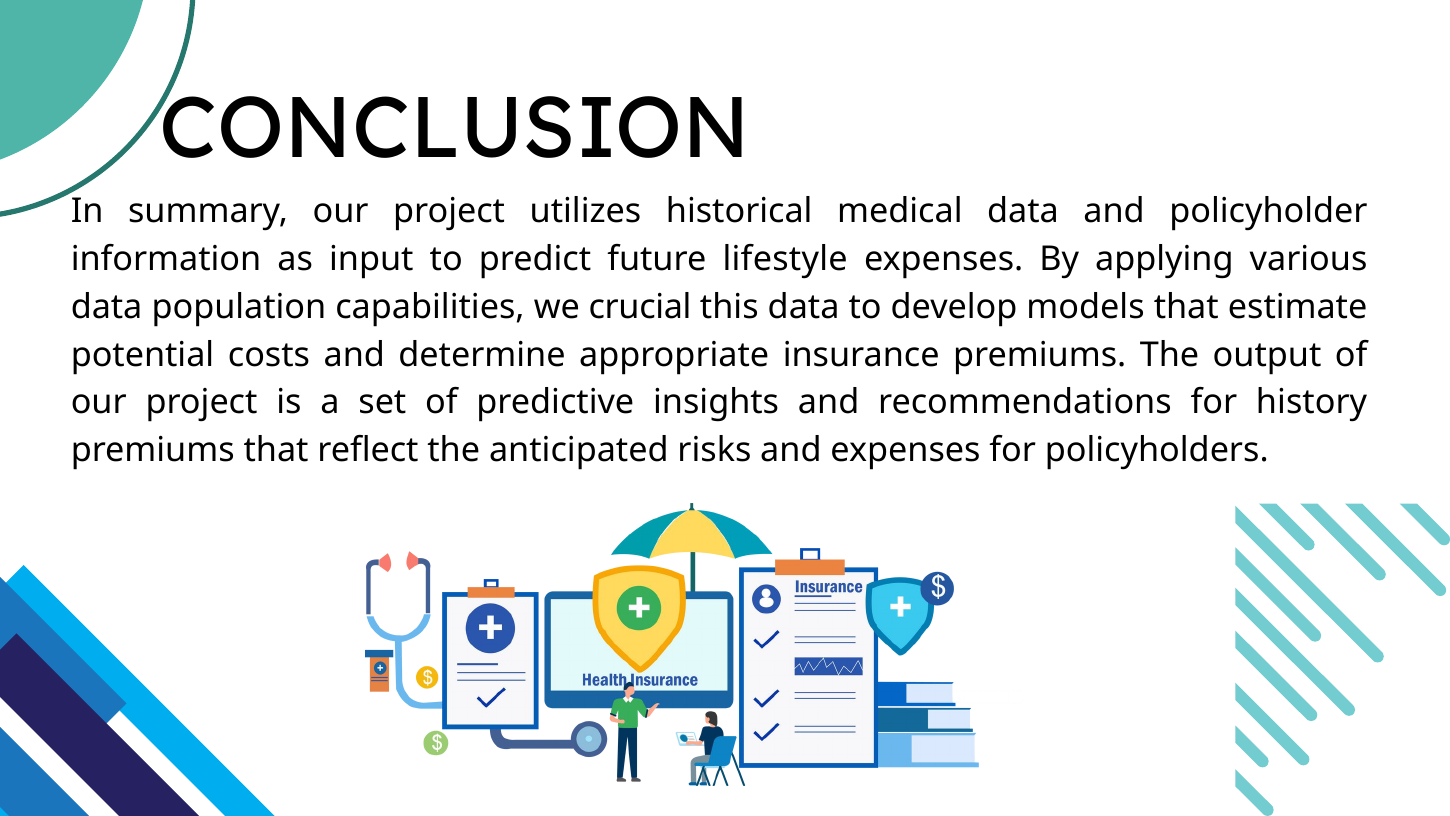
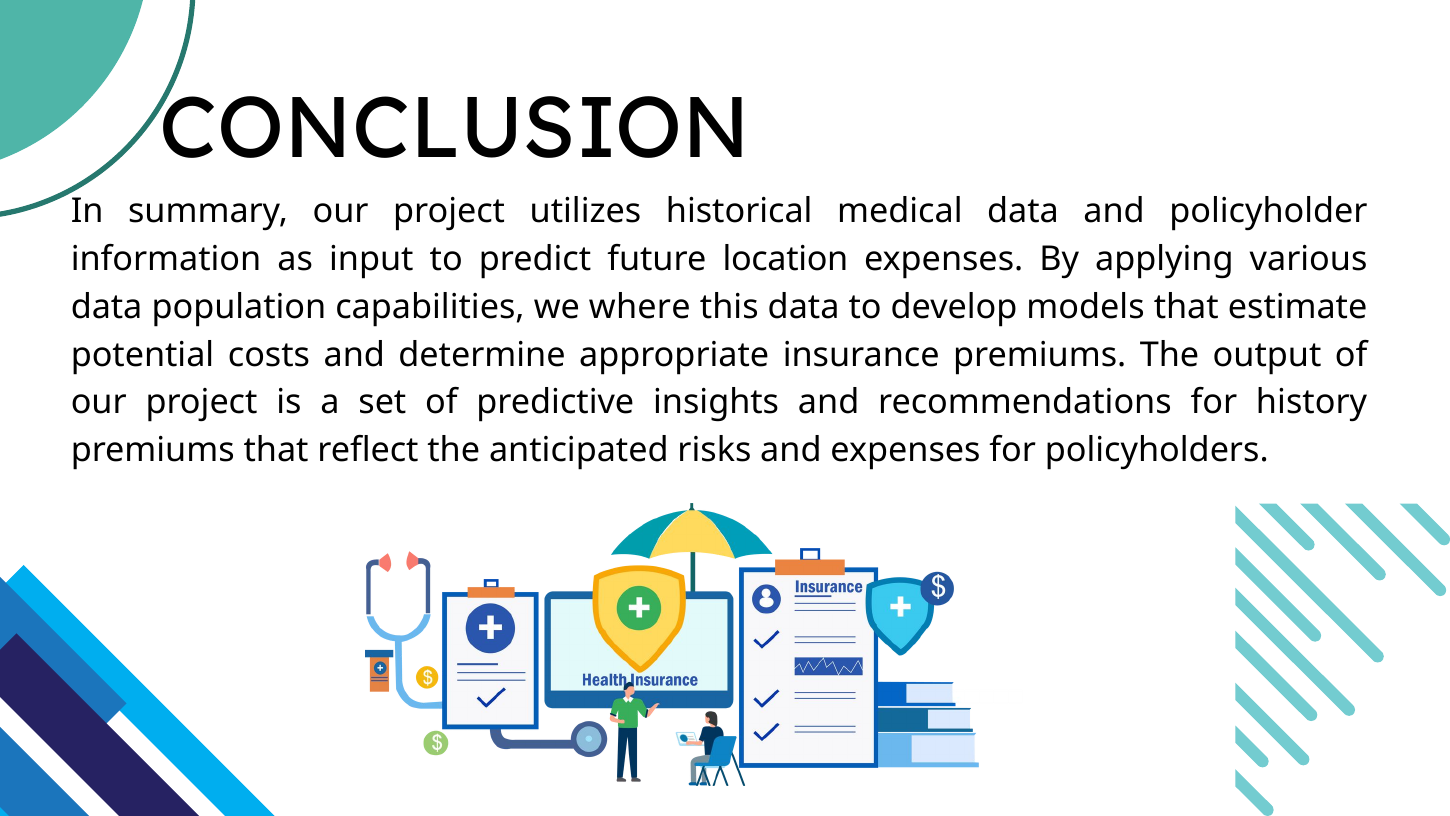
lifestyle: lifestyle -> location (785, 259)
crucial: crucial -> where (640, 307)
